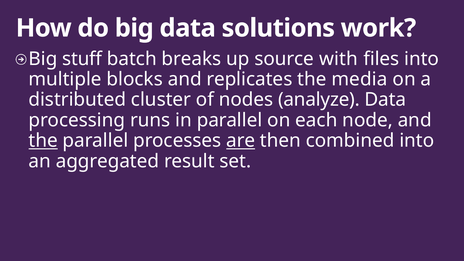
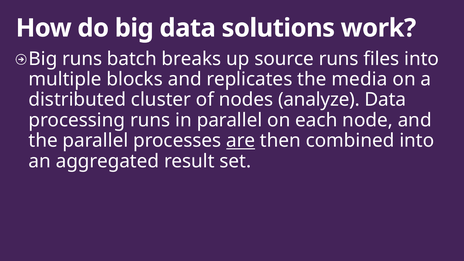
Big stuff: stuff -> runs (82, 59)
source with: with -> runs (339, 59)
the underline: present -> none (43, 141)
